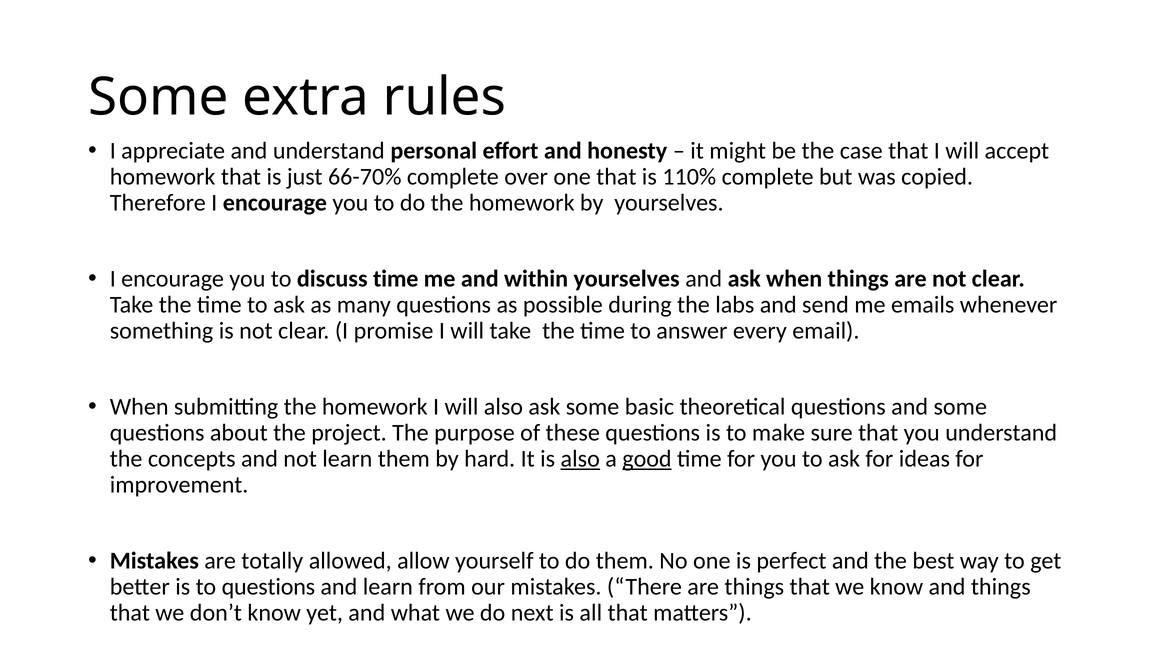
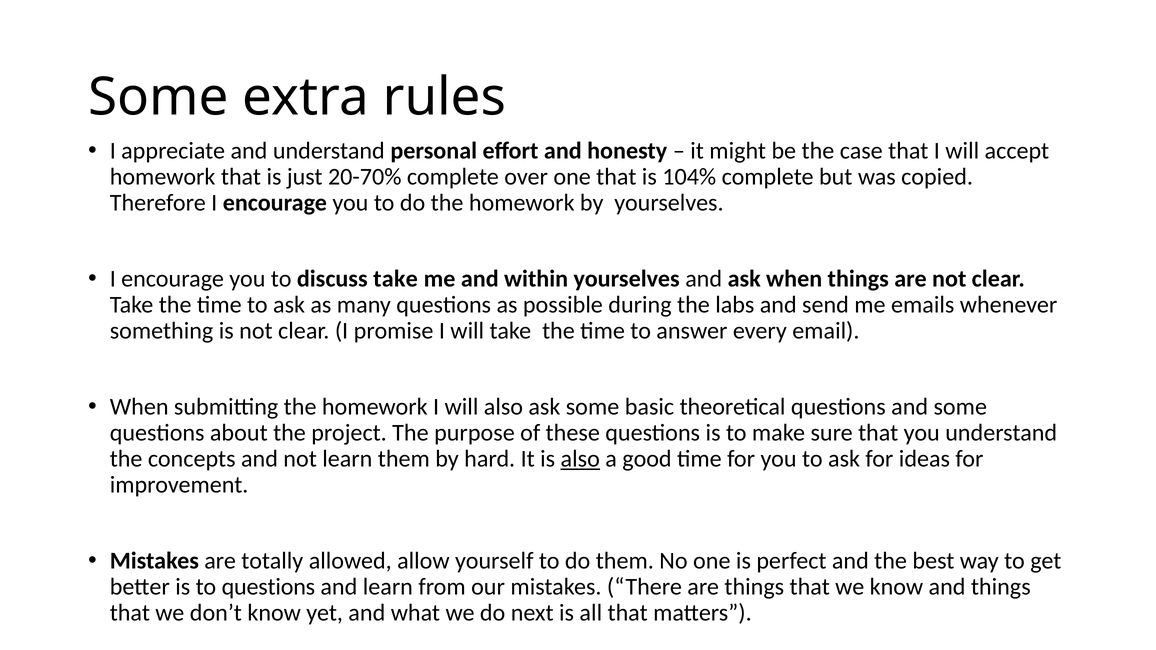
66-70%: 66-70% -> 20-70% (365, 177)
110%: 110% -> 104% (689, 177)
discuss time: time -> take (396, 279)
good underline: present -> none (647, 459)
